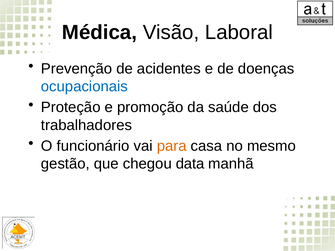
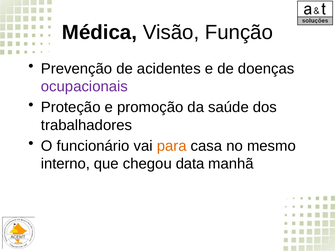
Laboral: Laboral -> Função (239, 32)
ocupacionais colour: blue -> purple (84, 87)
gestão: gestão -> interno (65, 164)
